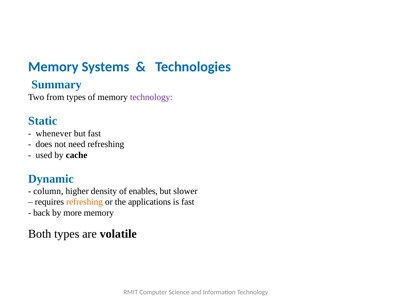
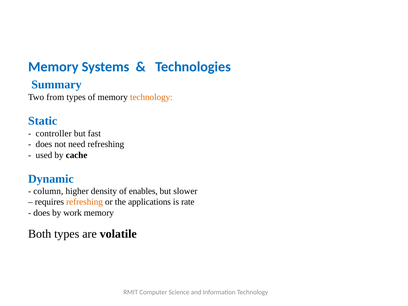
technology colour: purple -> orange (151, 97)
whenever: whenever -> controller (54, 133)
is fast: fast -> rate (188, 202)
back: back -> does (42, 213)
more: more -> work (73, 213)
